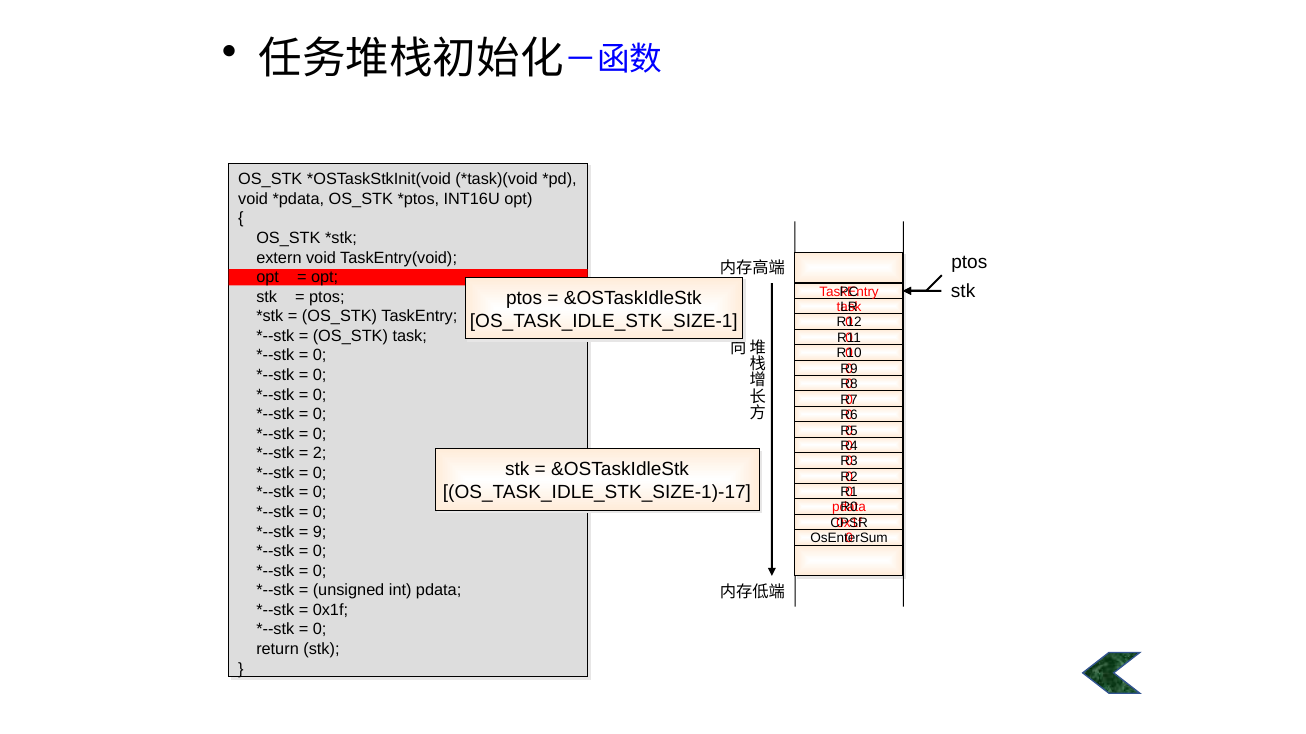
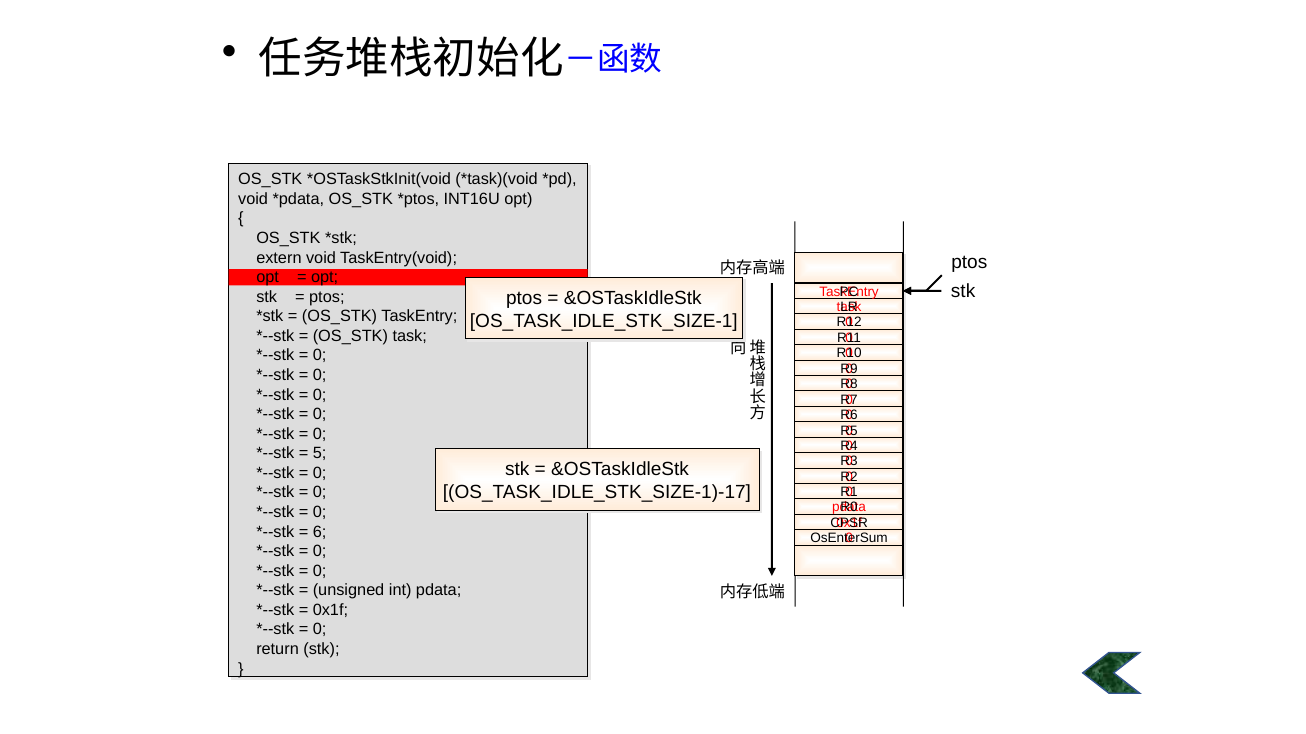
2: 2 -> 5 (320, 454)
9: 9 -> 6 (320, 532)
